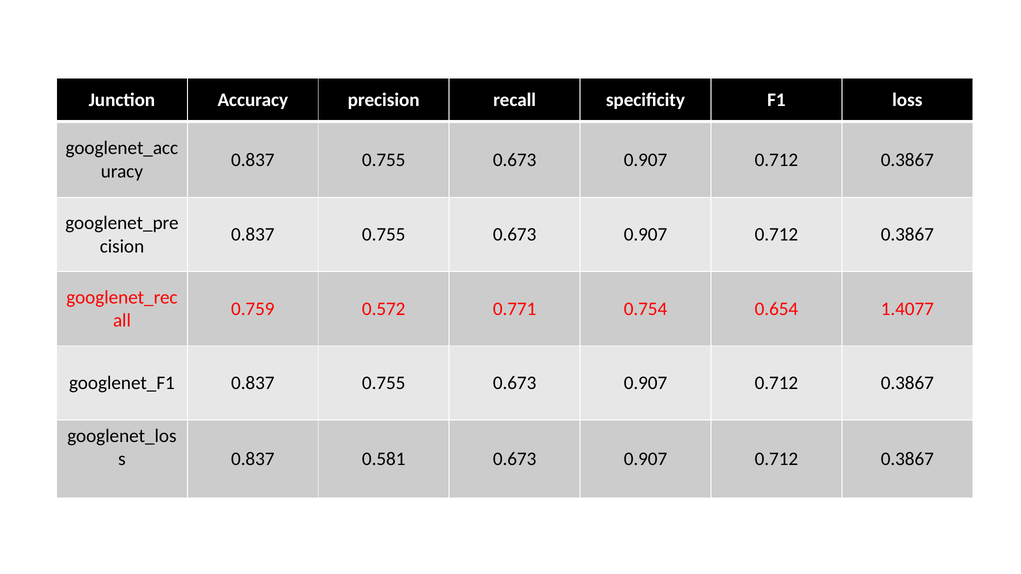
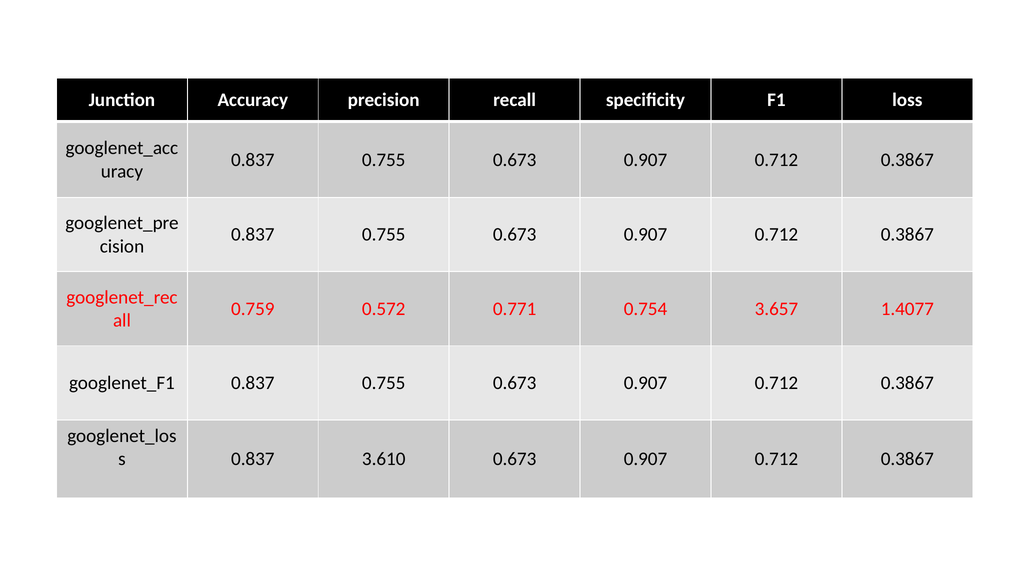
0.654: 0.654 -> 3.657 (776, 309)
0.581: 0.581 -> 3.610 (384, 459)
